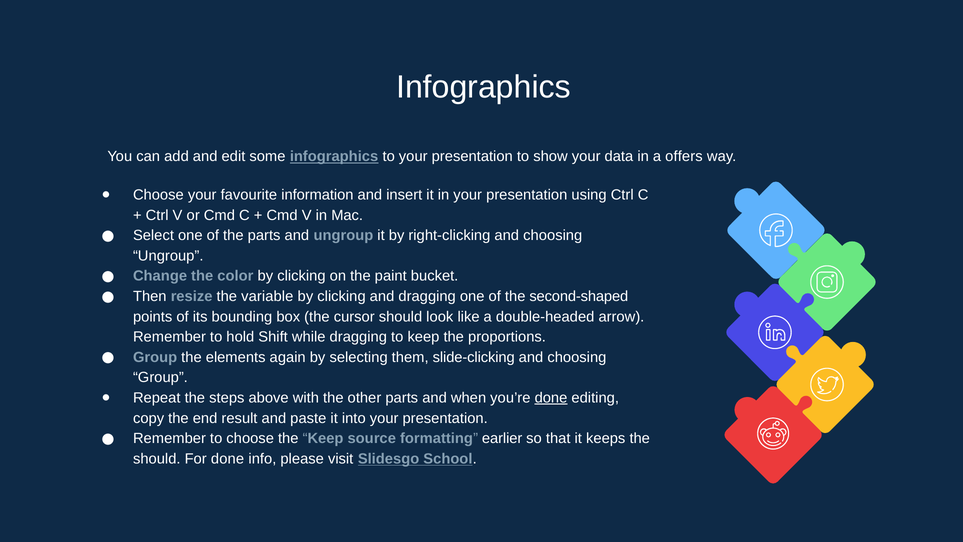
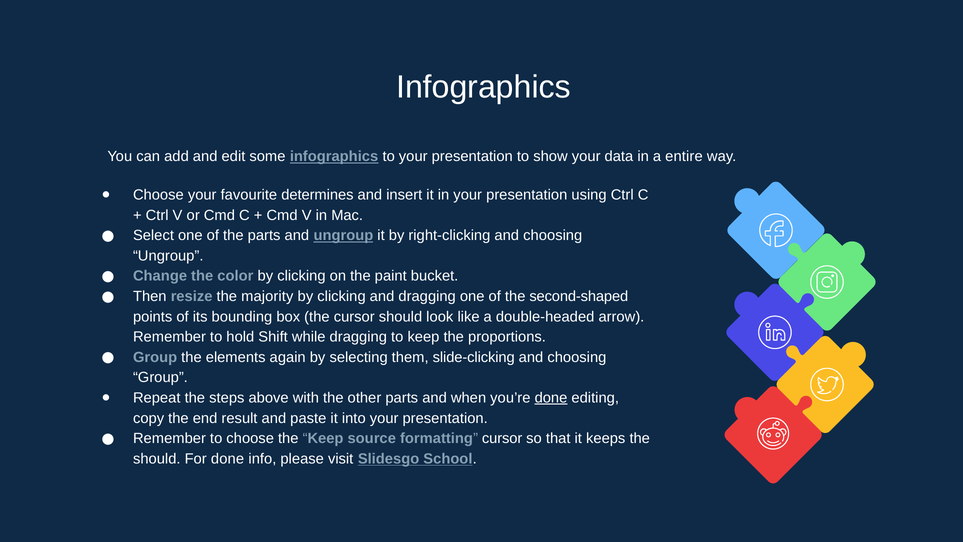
offers: offers -> entire (684, 156)
information: information -> determines (317, 195)
ungroup underline: none -> present (343, 235)
variable: variable -> majority (267, 296)
formatting earlier: earlier -> cursor (502, 438)
